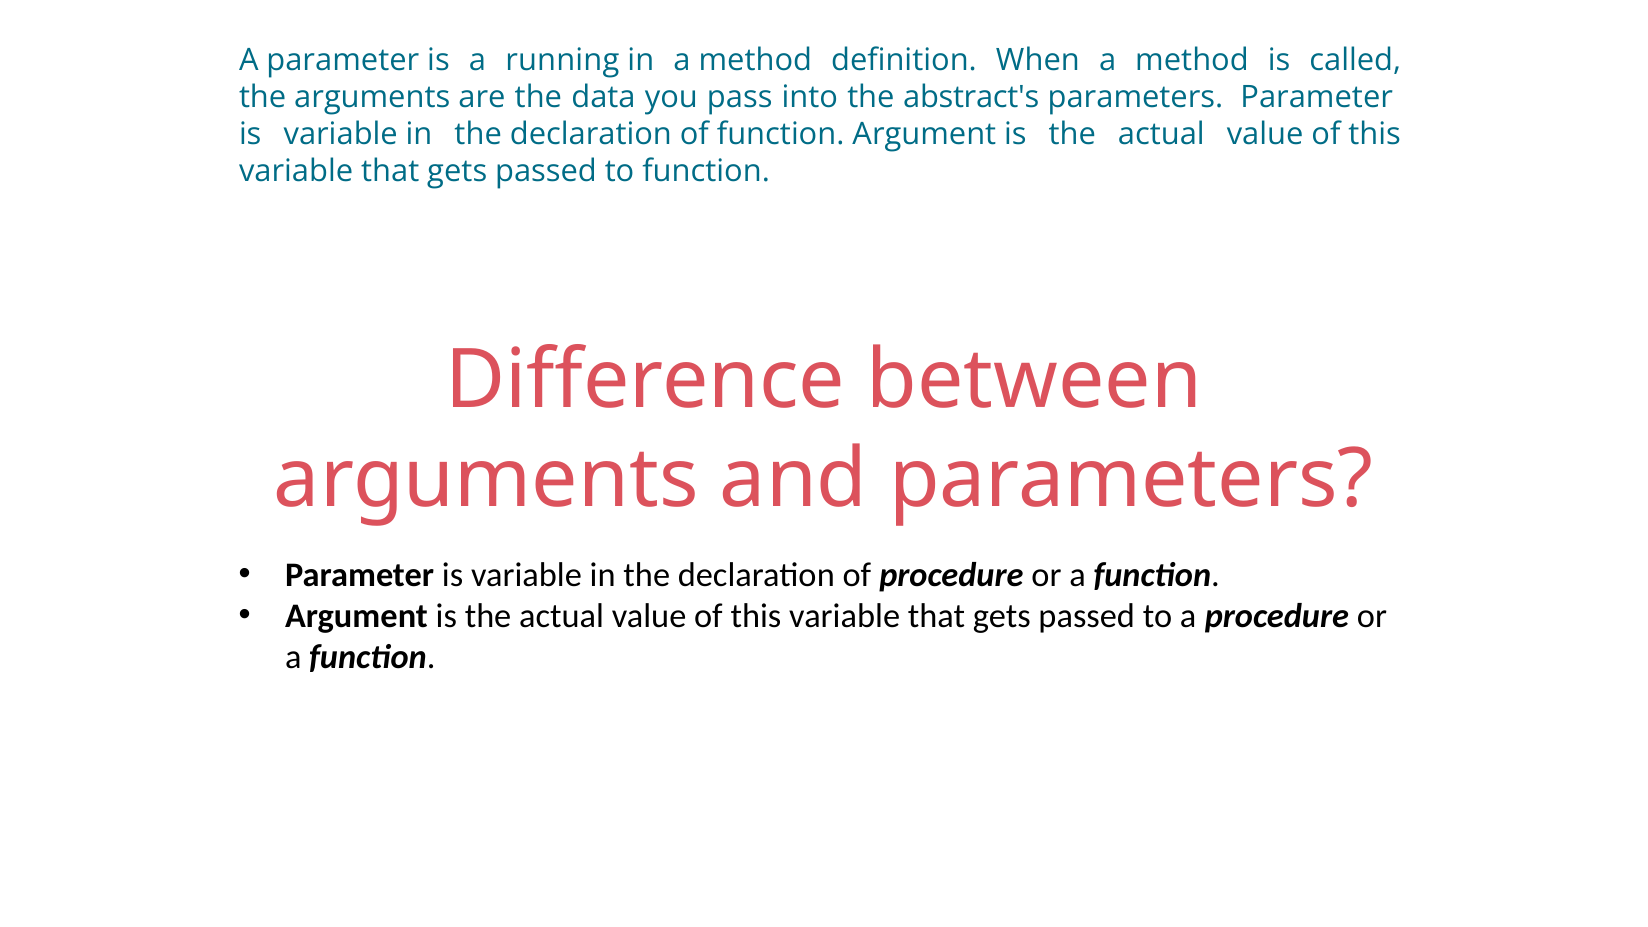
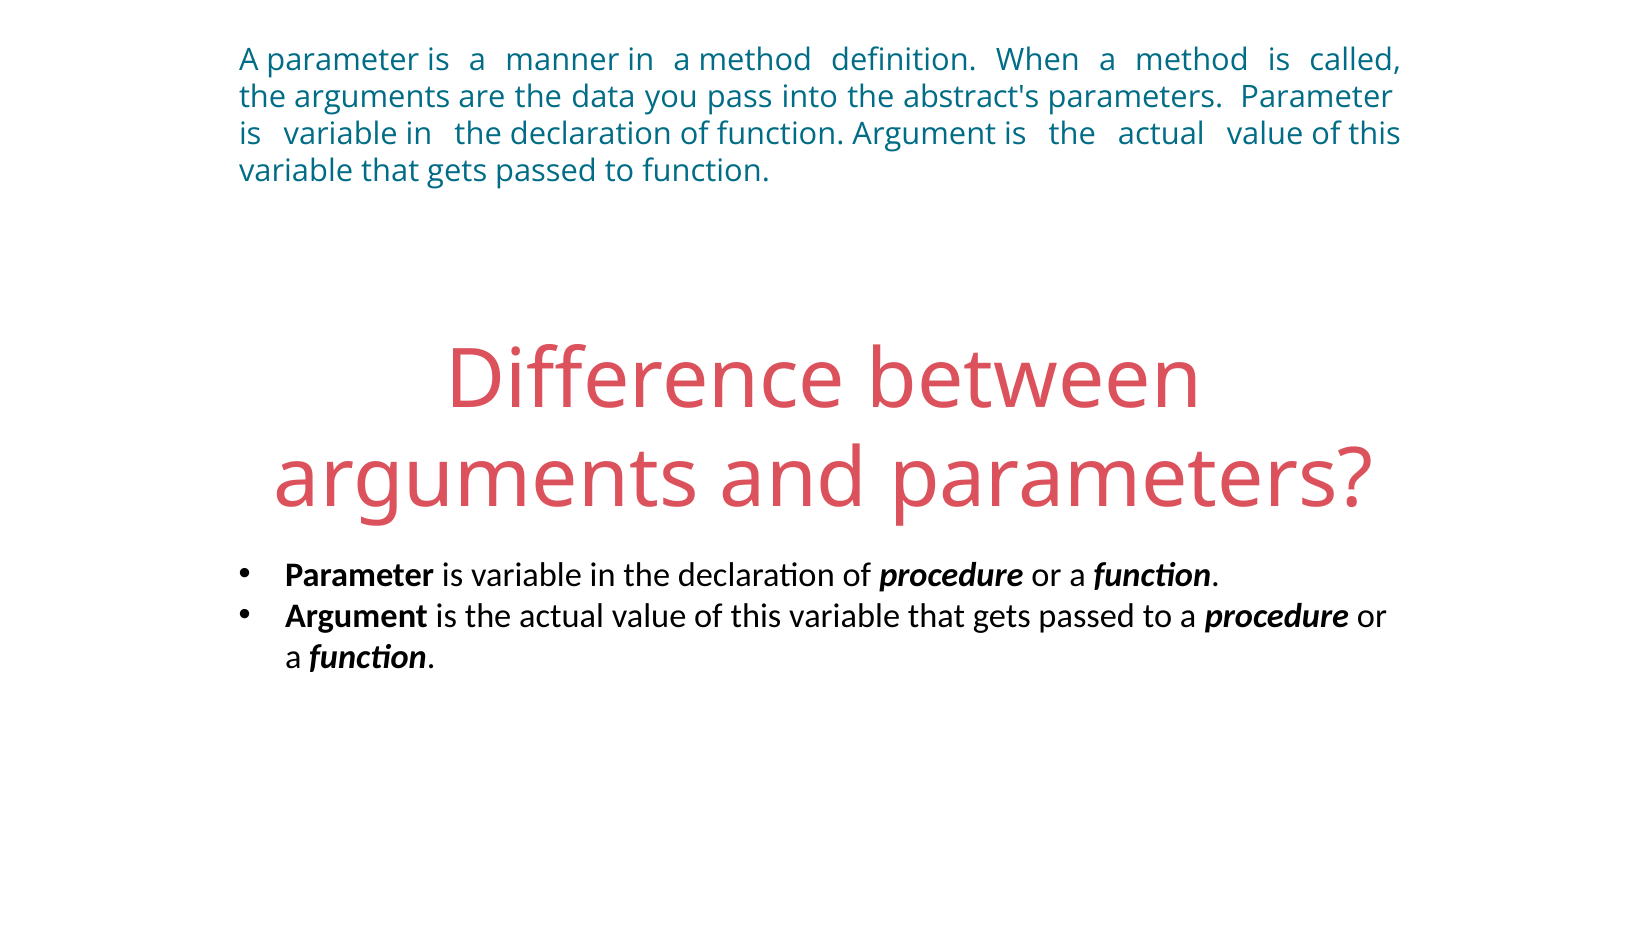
running: running -> manner (562, 60)
